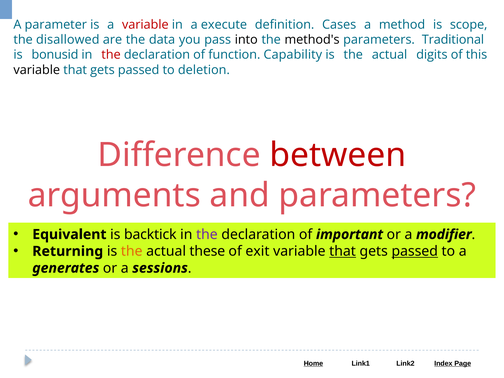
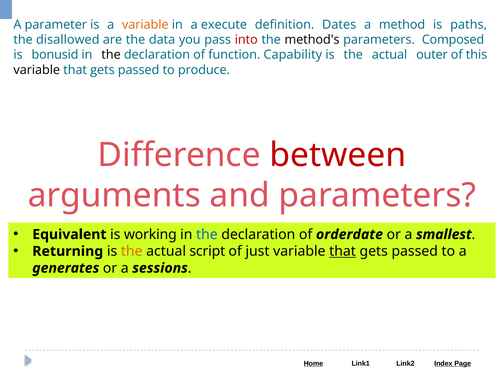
variable colour: red -> orange (145, 25)
Cases: Cases -> Dates (339, 25)
scope: scope -> paths (469, 25)
into colour: black -> red (246, 40)
Traditional: Traditional -> Composed (453, 40)
the colour: red -> black (111, 55)
digits: digits -> outer (432, 55)
deletion: deletion -> produce (204, 70)
backtick: backtick -> working (150, 234)
the colour: purple -> blue (207, 234)
important: important -> orderdate (349, 234)
modifier: modifier -> smallest (444, 234)
these: these -> script (207, 251)
exit: exit -> just (257, 251)
passed underline: present -> none (415, 251)
